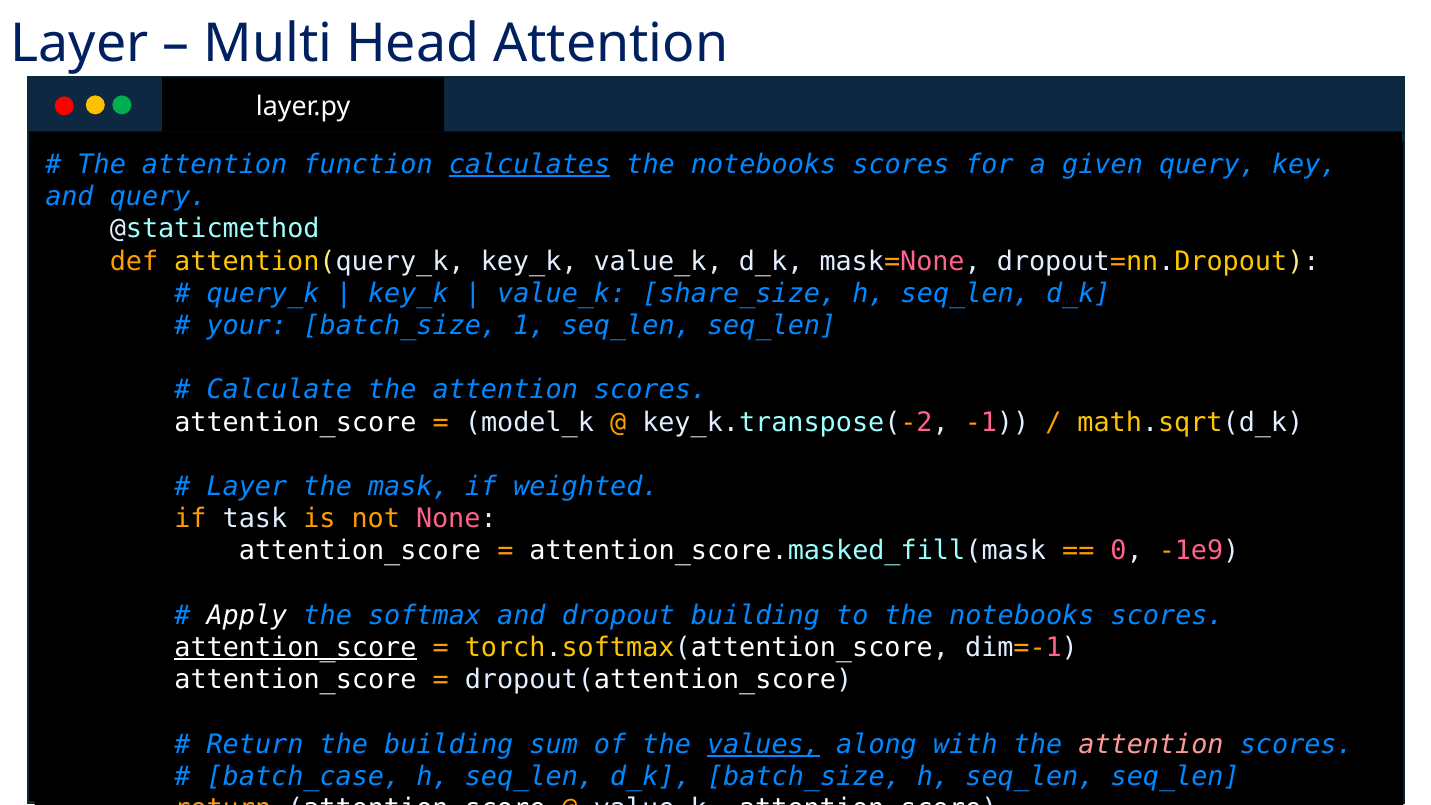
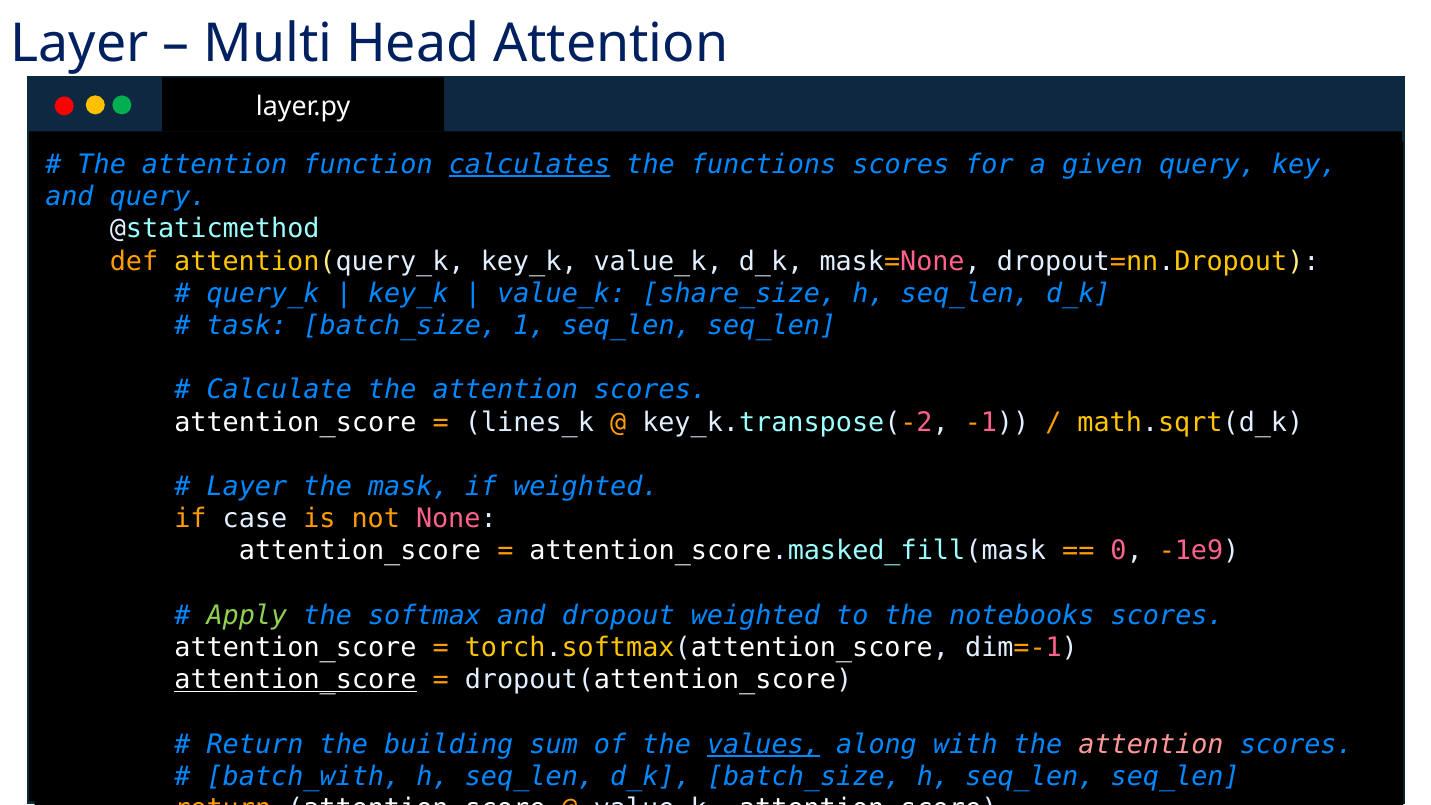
notebooks: notebooks -> functions (764, 165)
your: your -> task (247, 326)
model_k: model_k -> lines_k (529, 422)
task: task -> case (255, 519)
Apply colour: white -> light green (247, 615)
dropout building: building -> weighted (755, 615)
attention_score underline: present -> none (295, 648)
attention_score underline: none -> present (295, 680)
batch_case: batch_case -> batch_with (303, 776)
